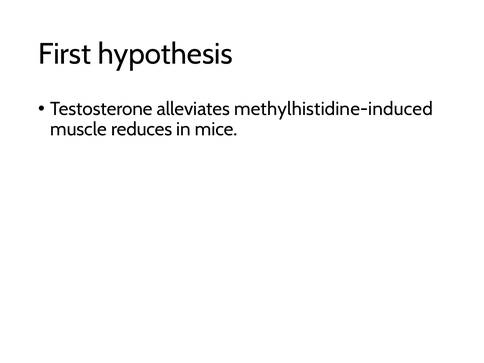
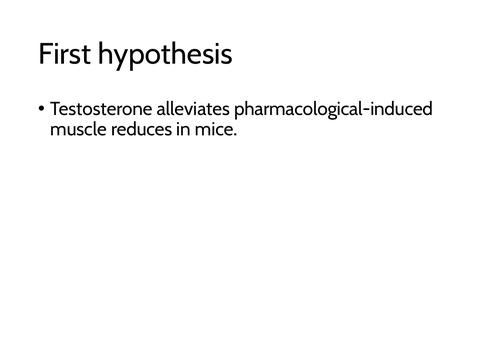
methylhistidine-induced: methylhistidine-induced -> pharmacological-induced (334, 109)
